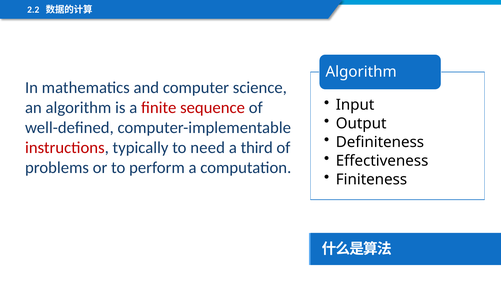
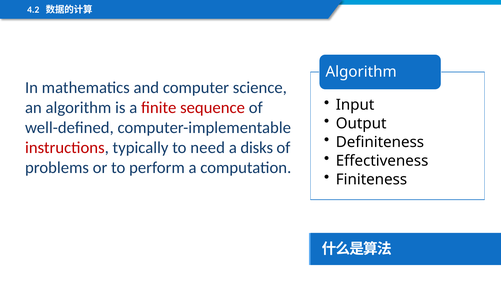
2.2: 2.2 -> 4.2 (33, 10)
third: third -> disks (257, 148)
